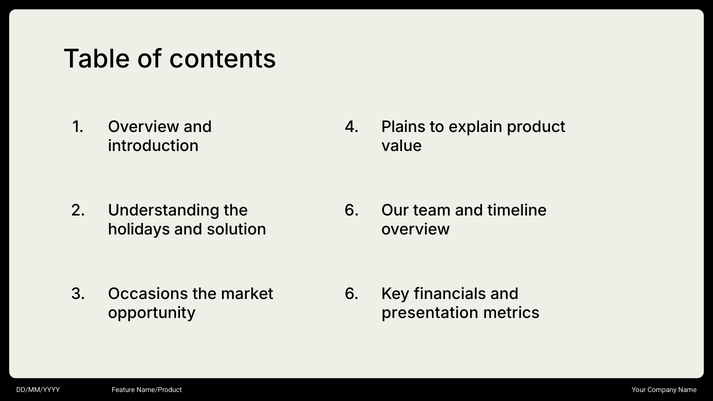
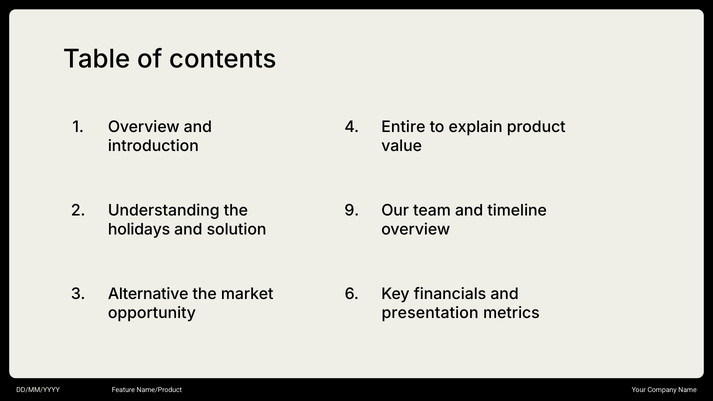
Plains: Plains -> Entire (403, 127)
2 6: 6 -> 9 (352, 211)
Occasions: Occasions -> Alternative (148, 294)
